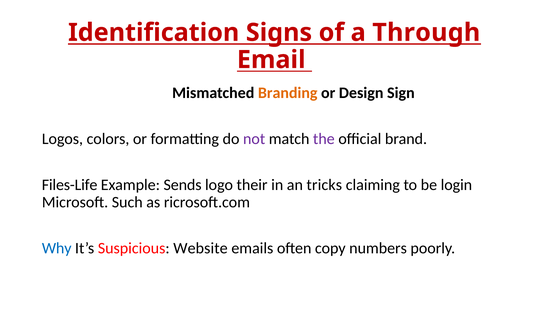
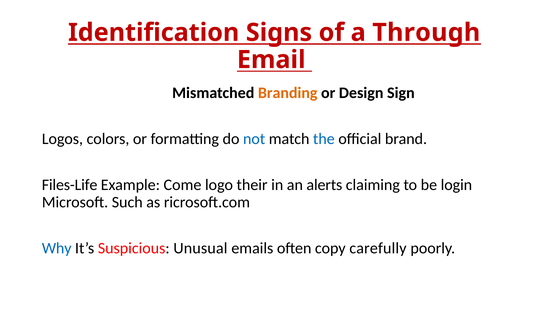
not colour: purple -> blue (254, 139)
the colour: purple -> blue (324, 139)
Sends: Sends -> Come (182, 185)
tricks: tricks -> alerts (324, 185)
Website: Website -> Unusual (200, 248)
numbers: numbers -> carefully (378, 248)
